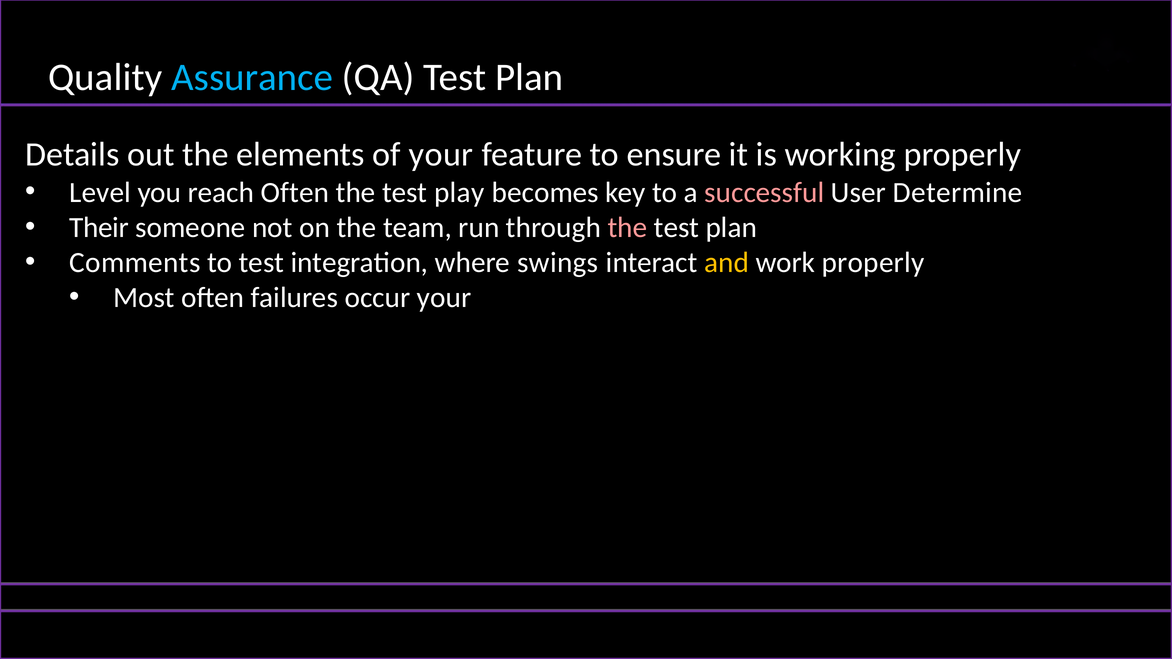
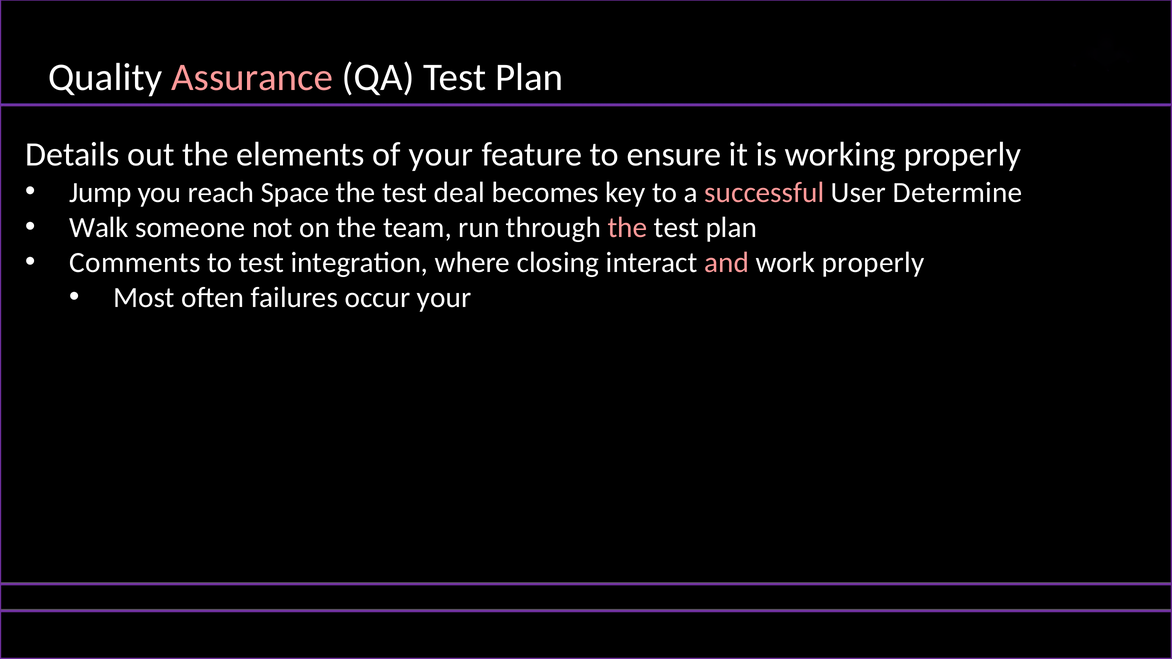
Assurance colour: light blue -> pink (252, 77)
Level: Level -> Jump (100, 192)
reach Often: Often -> Space (295, 192)
play: play -> deal (459, 192)
Their: Their -> Walk (99, 228)
swings: swings -> closing (558, 263)
and colour: yellow -> pink (727, 263)
